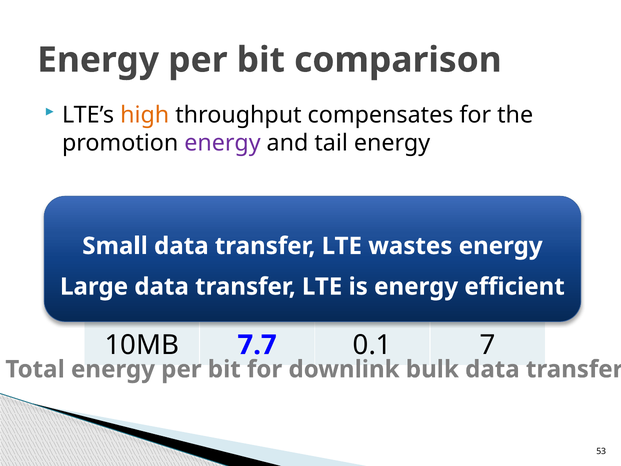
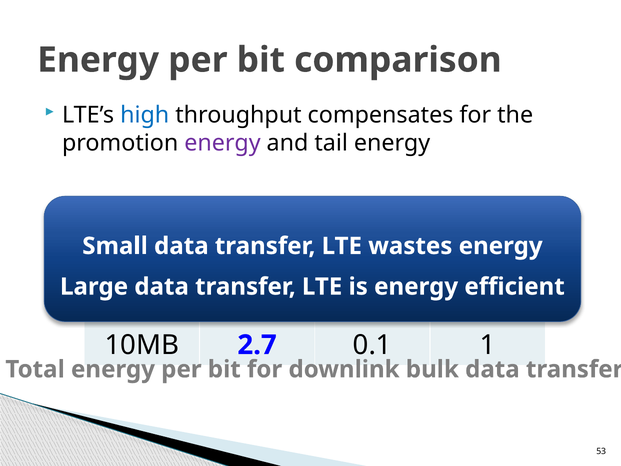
high colour: orange -> blue (145, 115)
7.7: 7.7 -> 2.7 (257, 345)
7: 7 -> 1 (488, 345)
